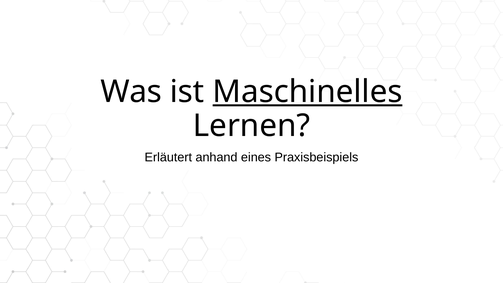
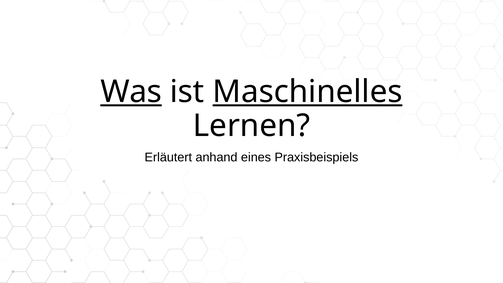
Was underline: none -> present (131, 92)
